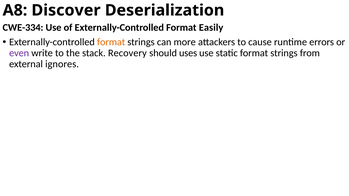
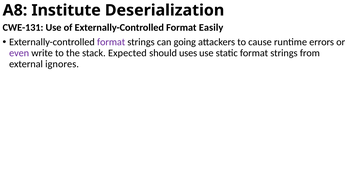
Discover: Discover -> Institute (66, 10)
CWE-334: CWE-334 -> CWE-131 (23, 28)
format colour: orange -> purple (111, 42)
more: more -> going (185, 42)
Recovery: Recovery -> Expected (127, 53)
